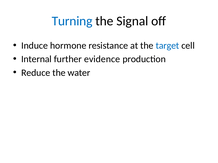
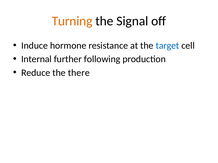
Turning colour: blue -> orange (72, 21)
evidence: evidence -> following (102, 59)
water: water -> there (79, 73)
